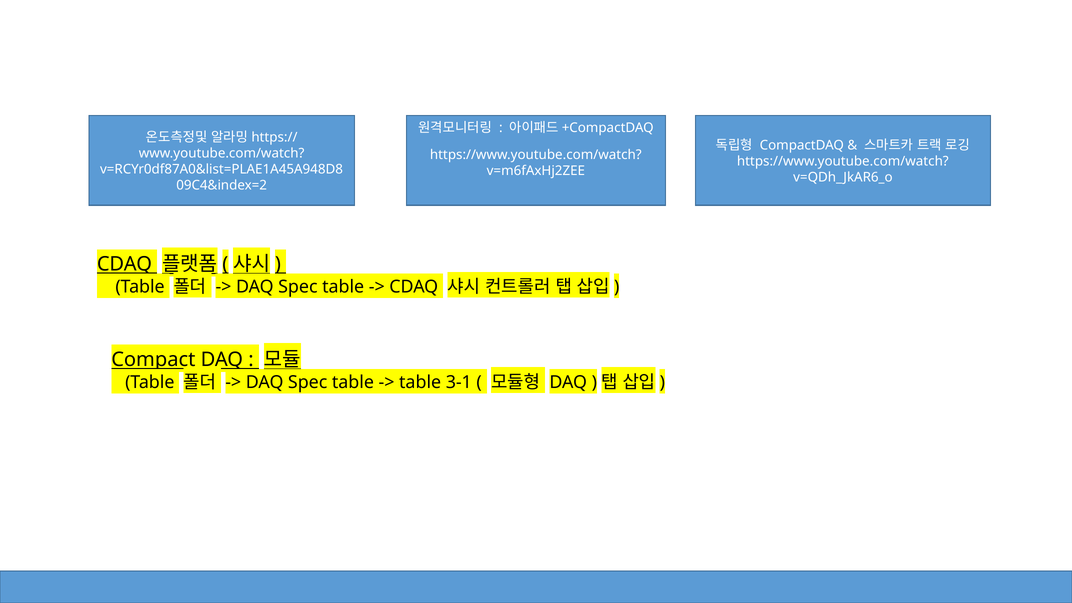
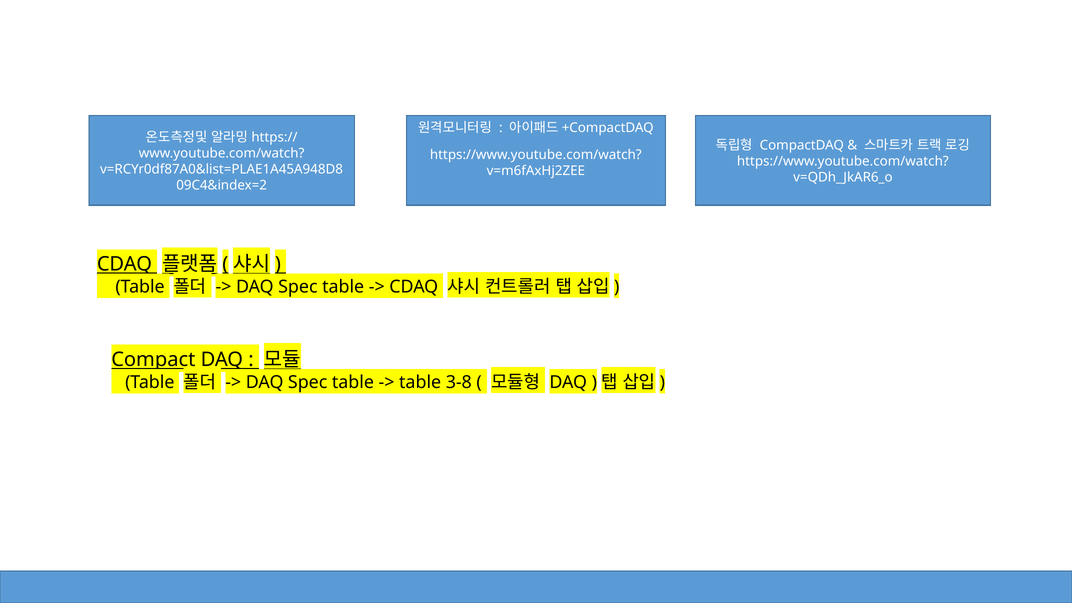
3-1: 3-1 -> 3-8 (459, 382)
